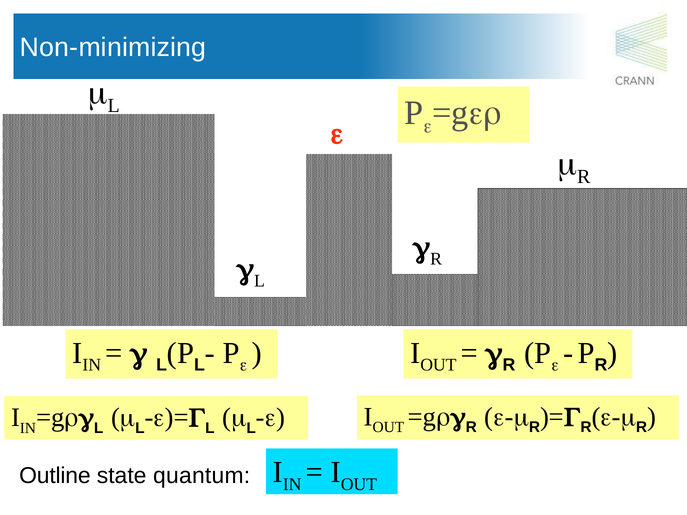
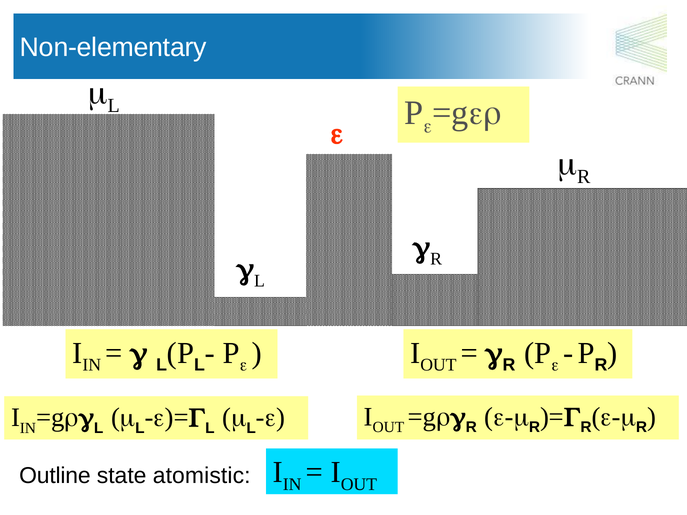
Non-minimizing: Non-minimizing -> Non-elementary (113, 48)
quantum: quantum -> atomistic (202, 476)
